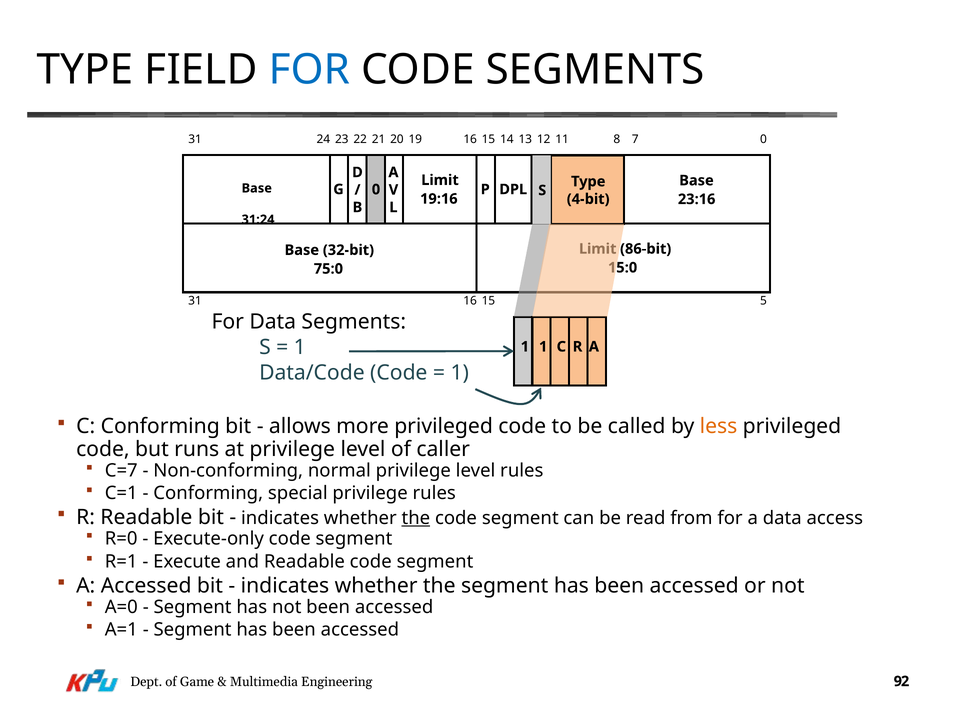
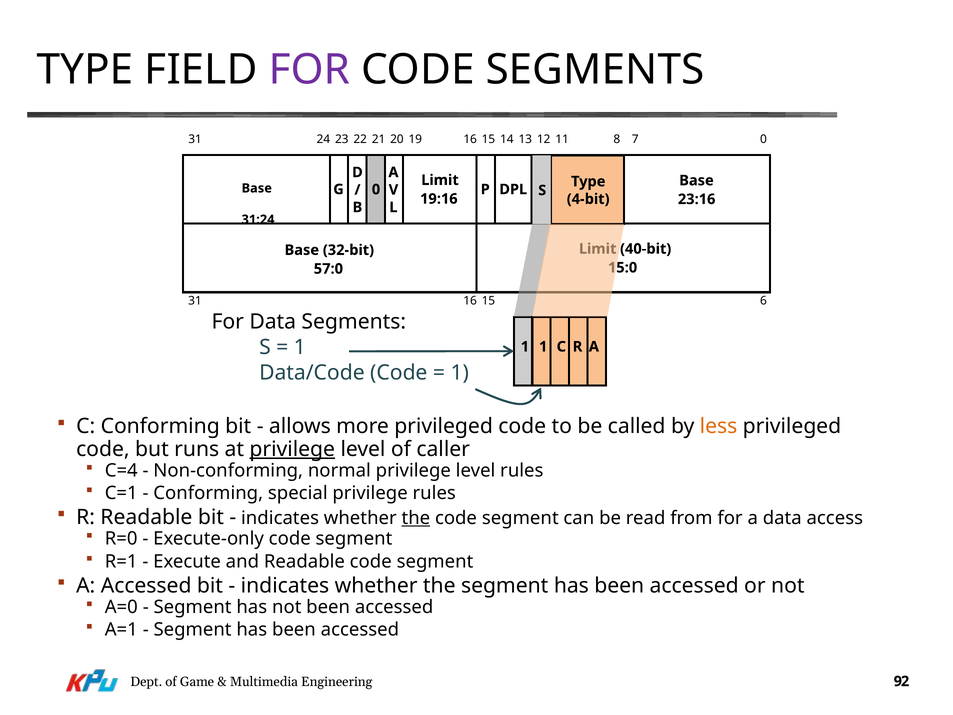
FOR colour: blue -> purple (309, 70)
86-bit: 86-bit -> 40-bit (646, 249)
75:0: 75:0 -> 57:0 (328, 269)
5: 5 -> 6 (763, 301)
privilege underline: none -> present (292, 449)
C=7: C=7 -> C=4 (121, 470)
